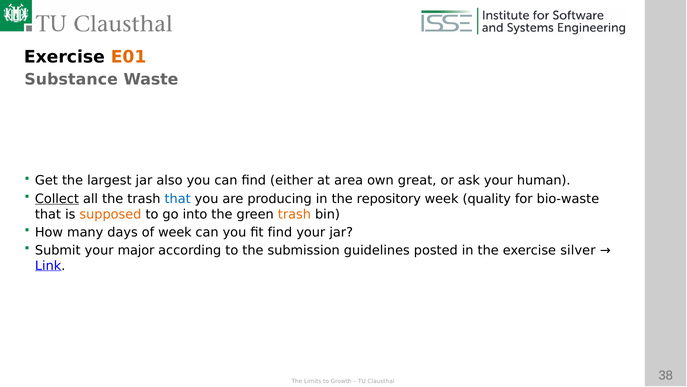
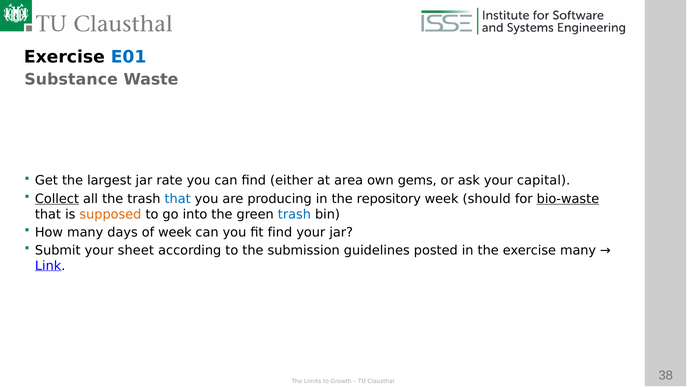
E01 colour: orange -> blue (129, 57)
also: also -> rate (170, 180)
great: great -> gems (417, 180)
human: human -> capital (544, 180)
quality: quality -> should (487, 199)
bio-waste underline: none -> present (568, 199)
trash colour: orange -> blue (294, 214)
major: major -> sheet (136, 250)
exercise silver: silver -> many (578, 250)
